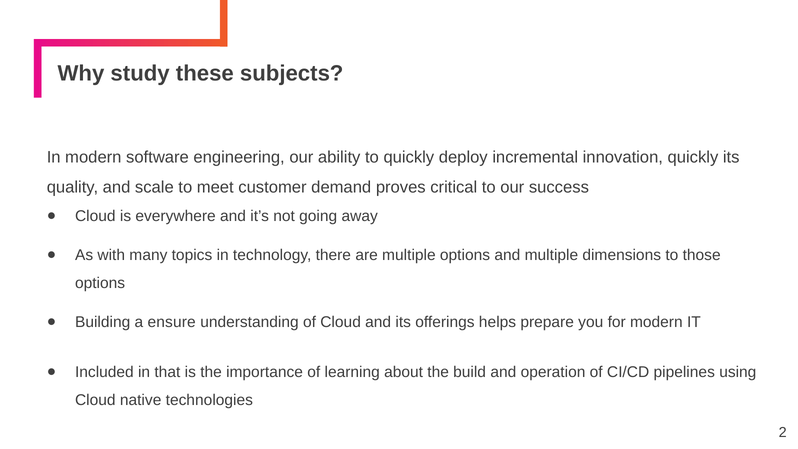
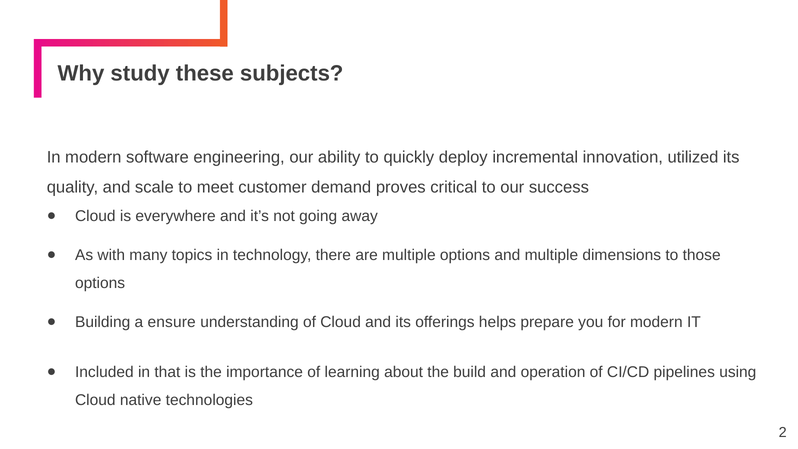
innovation quickly: quickly -> utilized (693, 157)
